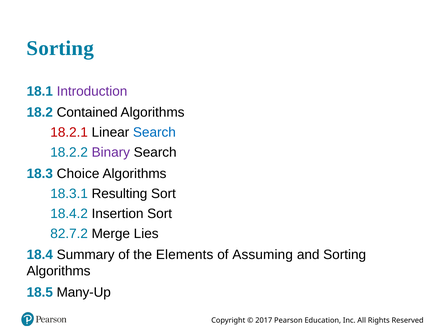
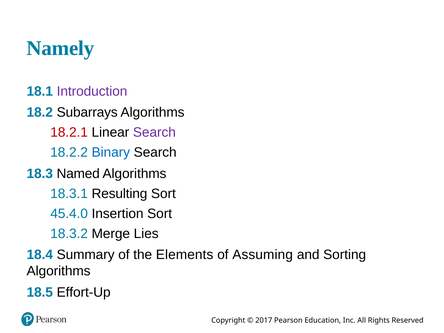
Sorting: Sorting -> Namely (60, 48)
Contained: Contained -> Subarrays (87, 112)
Search colour: blue -> purple (154, 132)
Binary colour: purple -> blue (111, 152)
Choice: Choice -> Named (78, 174)
18.4.2: 18.4.2 -> 45.4.0 (69, 214)
82.7.2: 82.7.2 -> 18.3.2 (69, 234)
Many-Up: Many-Up -> Effort-Up (84, 292)
